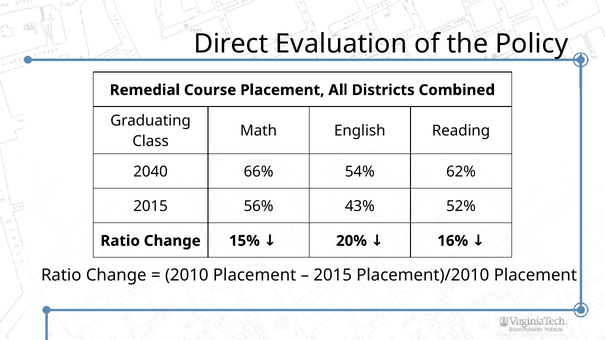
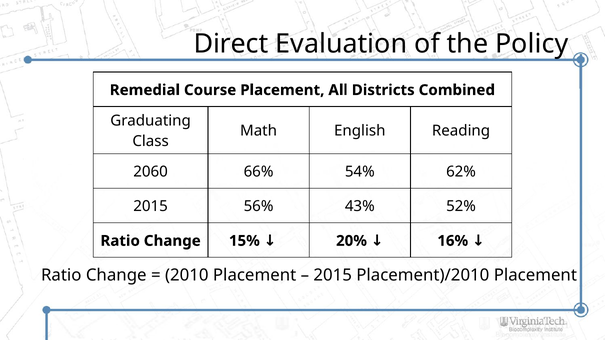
2040: 2040 -> 2060 (151, 172)
